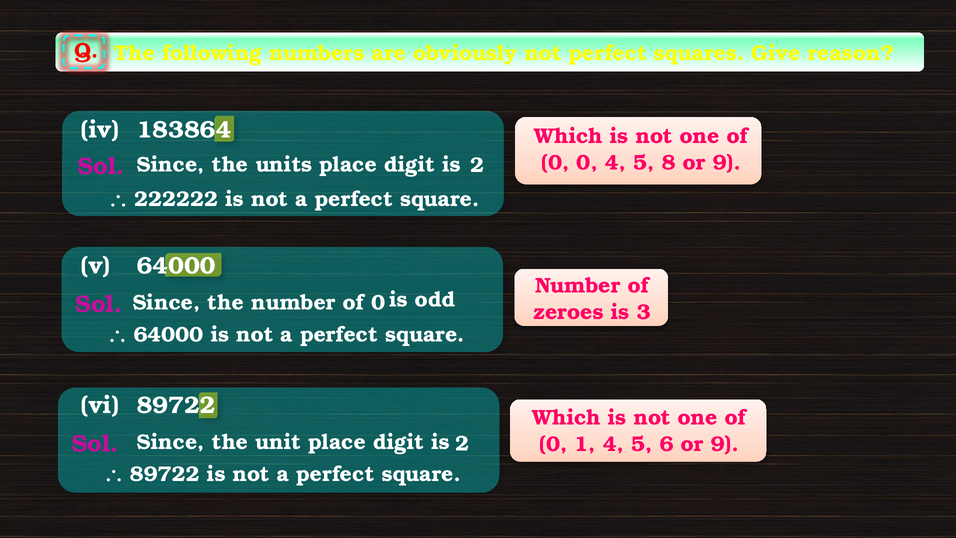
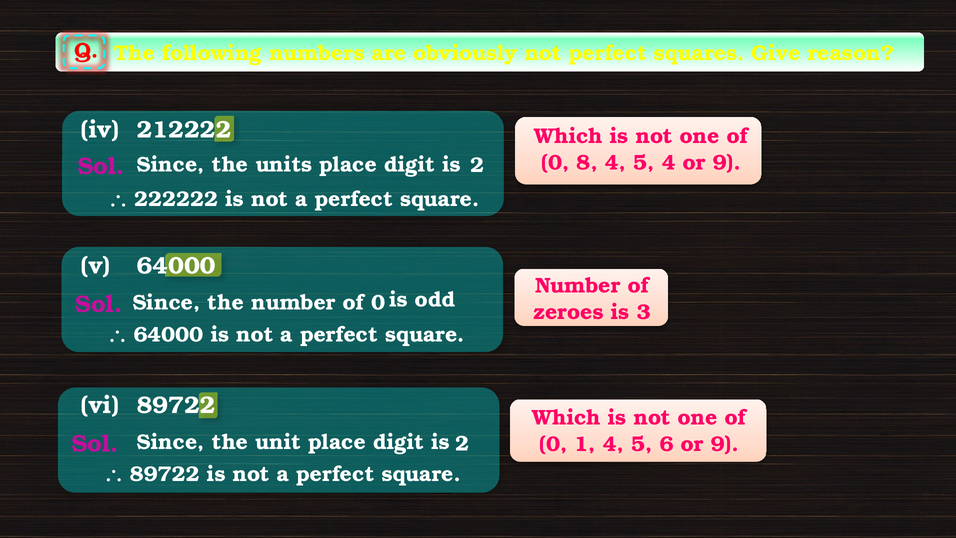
183864: 183864 -> 212222 (184, 130)
0 0: 0 -> 8 (587, 163)
5 8: 8 -> 4 (669, 163)
